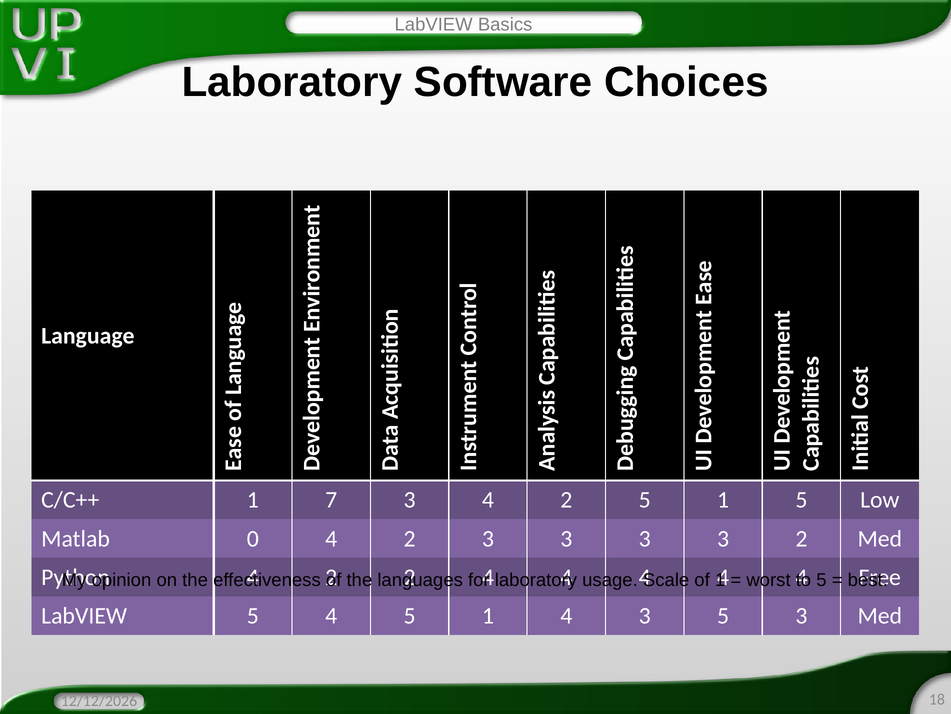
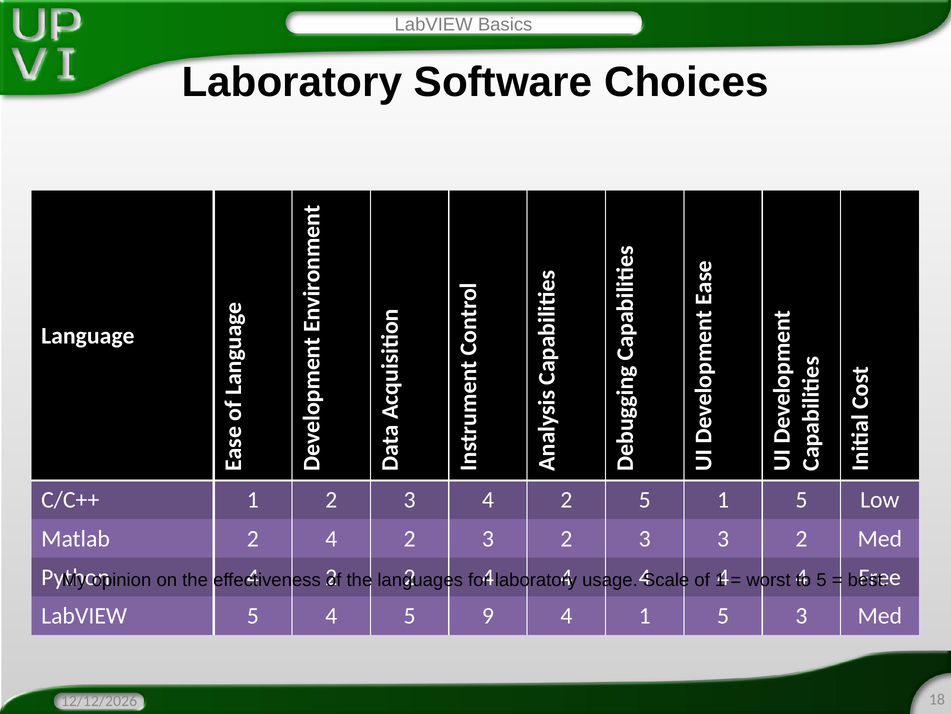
1 7: 7 -> 2 (331, 500)
Matlab 0: 0 -> 2 (253, 538)
2 3 3: 3 -> 2 (566, 538)
4 5 1: 1 -> 9 (488, 615)
4 3: 3 -> 1 (645, 615)
